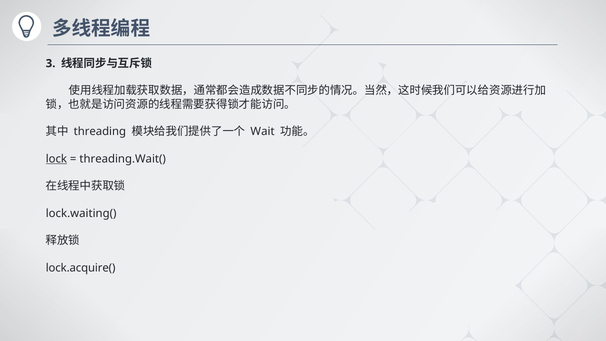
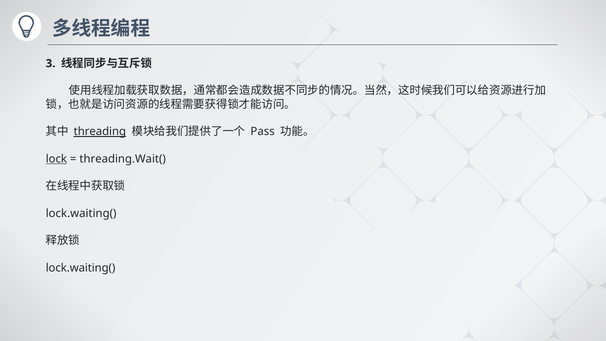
threading underline: none -> present (100, 132)
Wait: Wait -> Pass (263, 132)
lock.acquire(: lock.acquire( -> lock.waiting( (81, 268)
